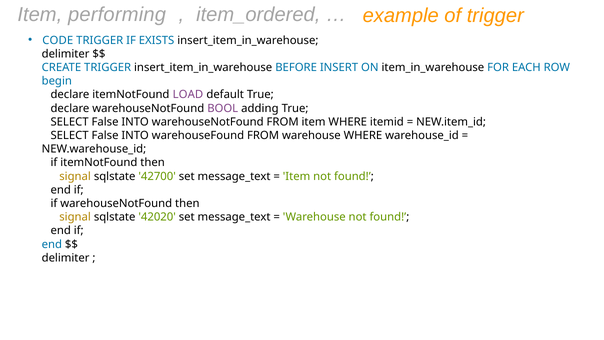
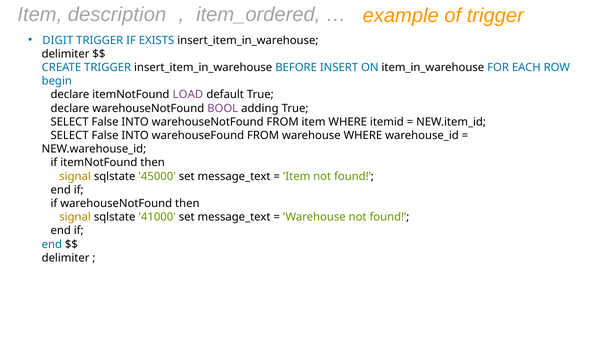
performing: performing -> description (117, 14)
CODE: CODE -> DIGIT (58, 40)
42700: 42700 -> 45000 (157, 176)
42020: 42020 -> 41000 (157, 217)
